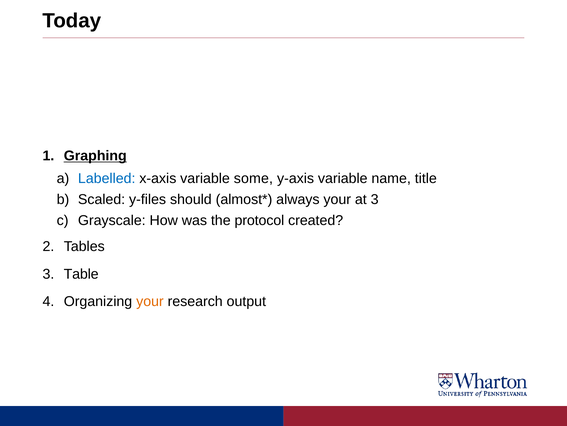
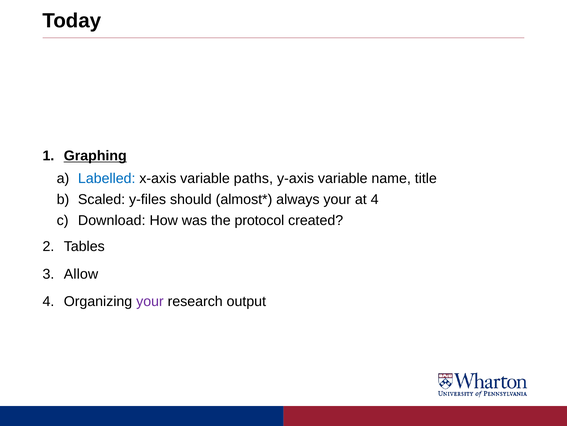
some: some -> paths (253, 178)
at 3: 3 -> 4 (375, 199)
Grayscale: Grayscale -> Download (112, 220)
Table: Table -> Allow (81, 274)
your colour: orange -> purple (150, 301)
